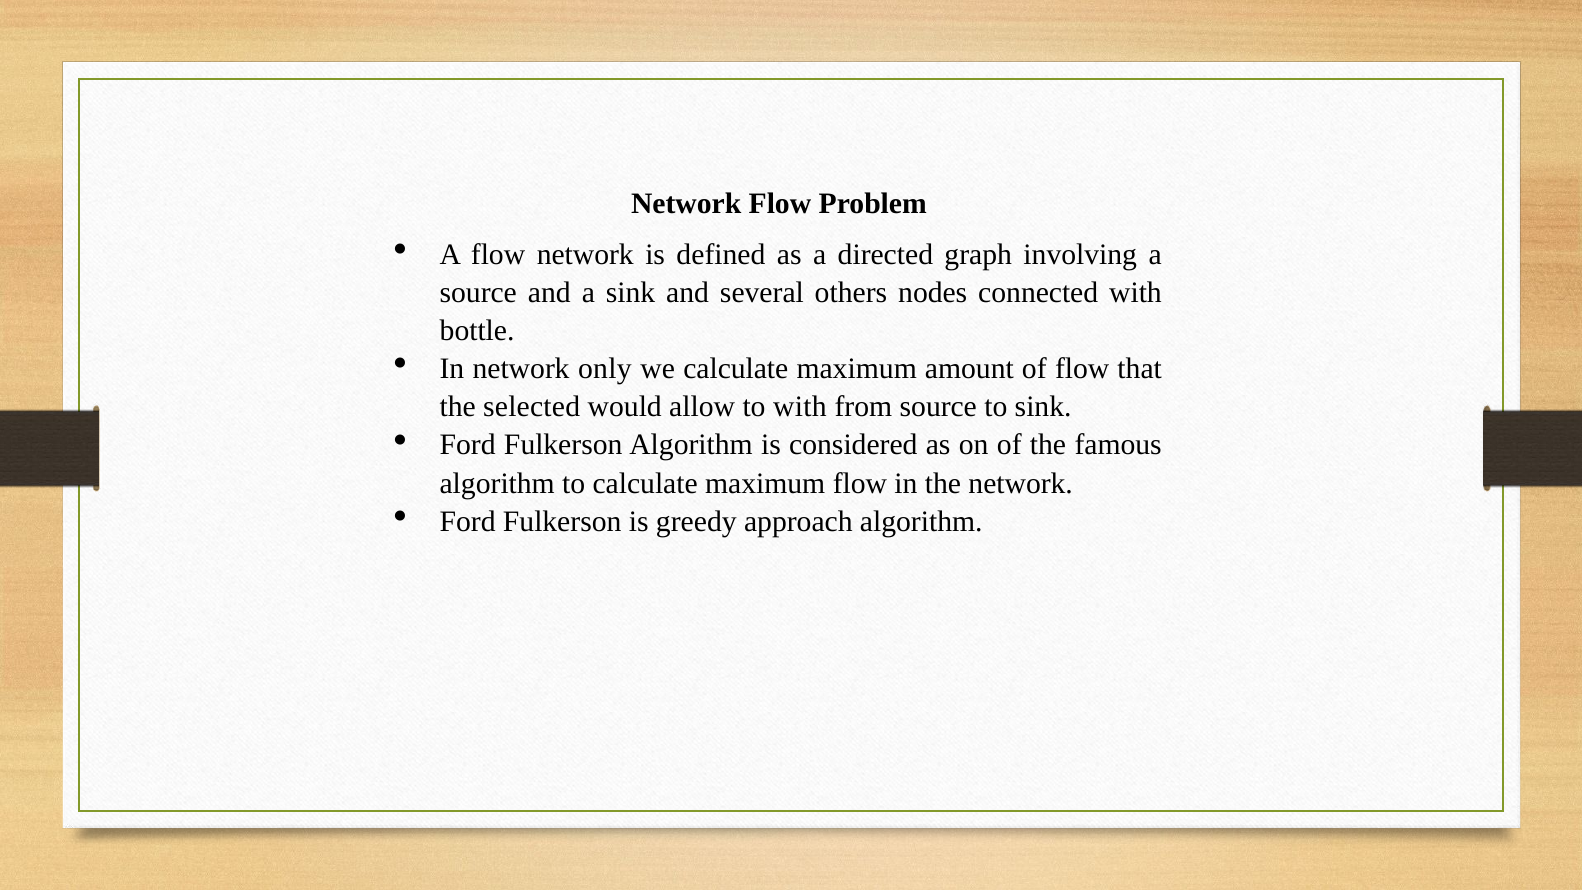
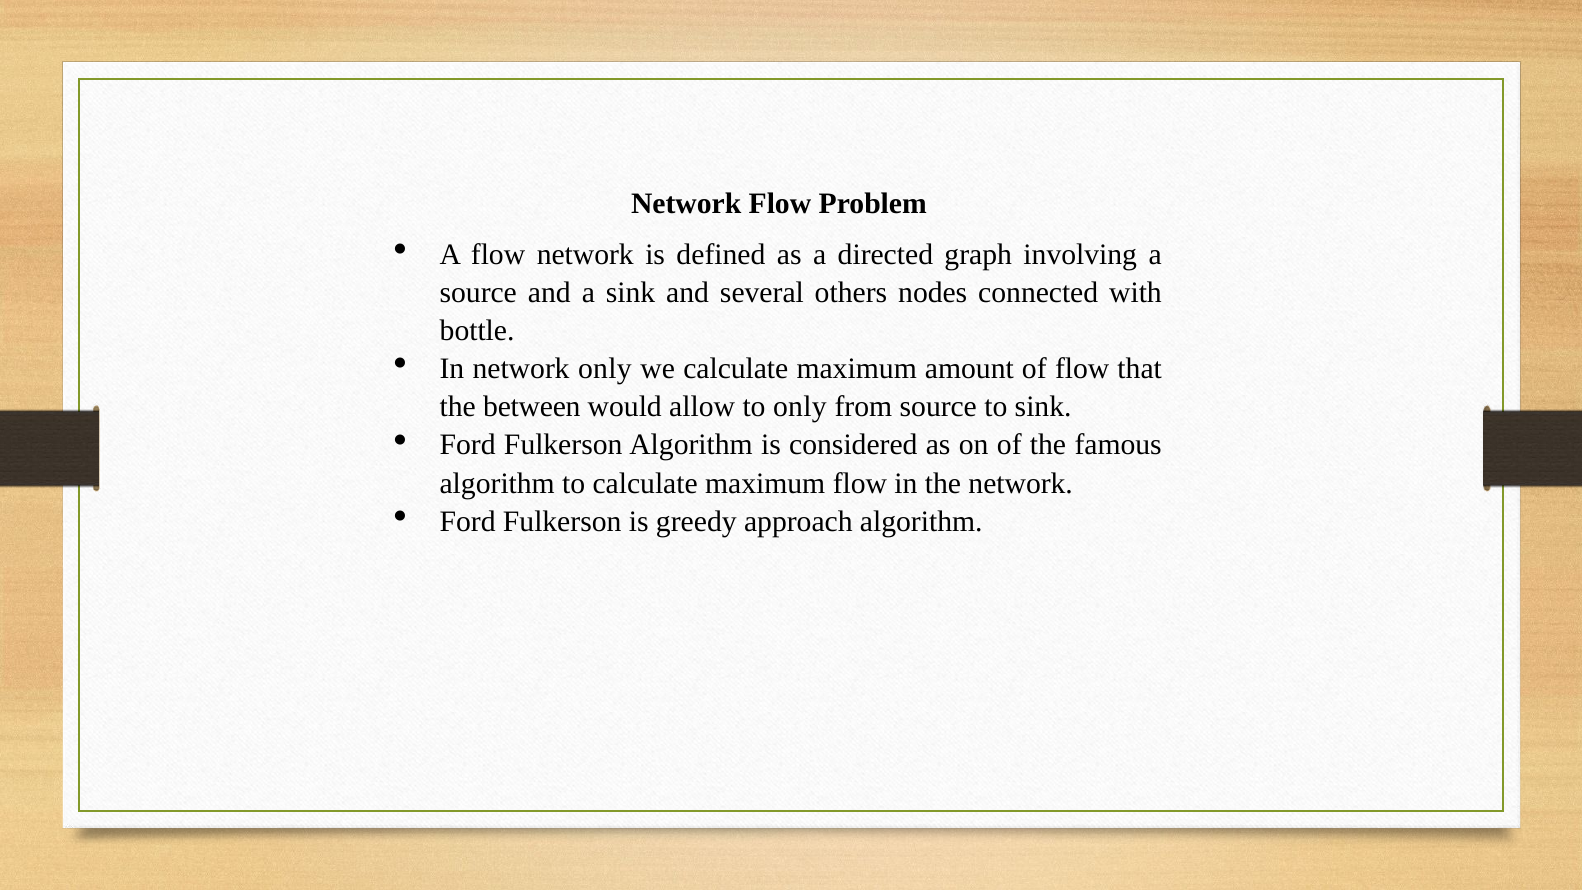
selected: selected -> between (532, 407)
to with: with -> only (800, 407)
